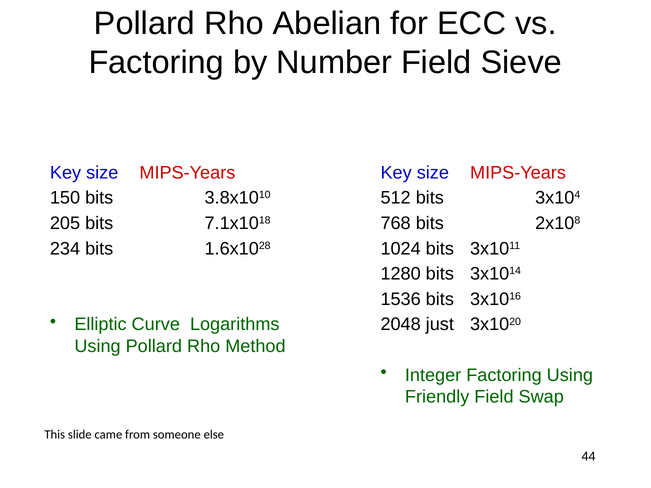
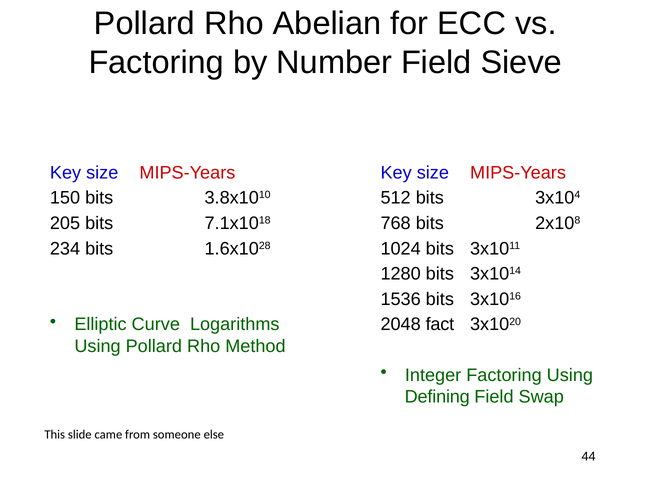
just: just -> fact (440, 325)
Friendly: Friendly -> Defining (437, 397)
